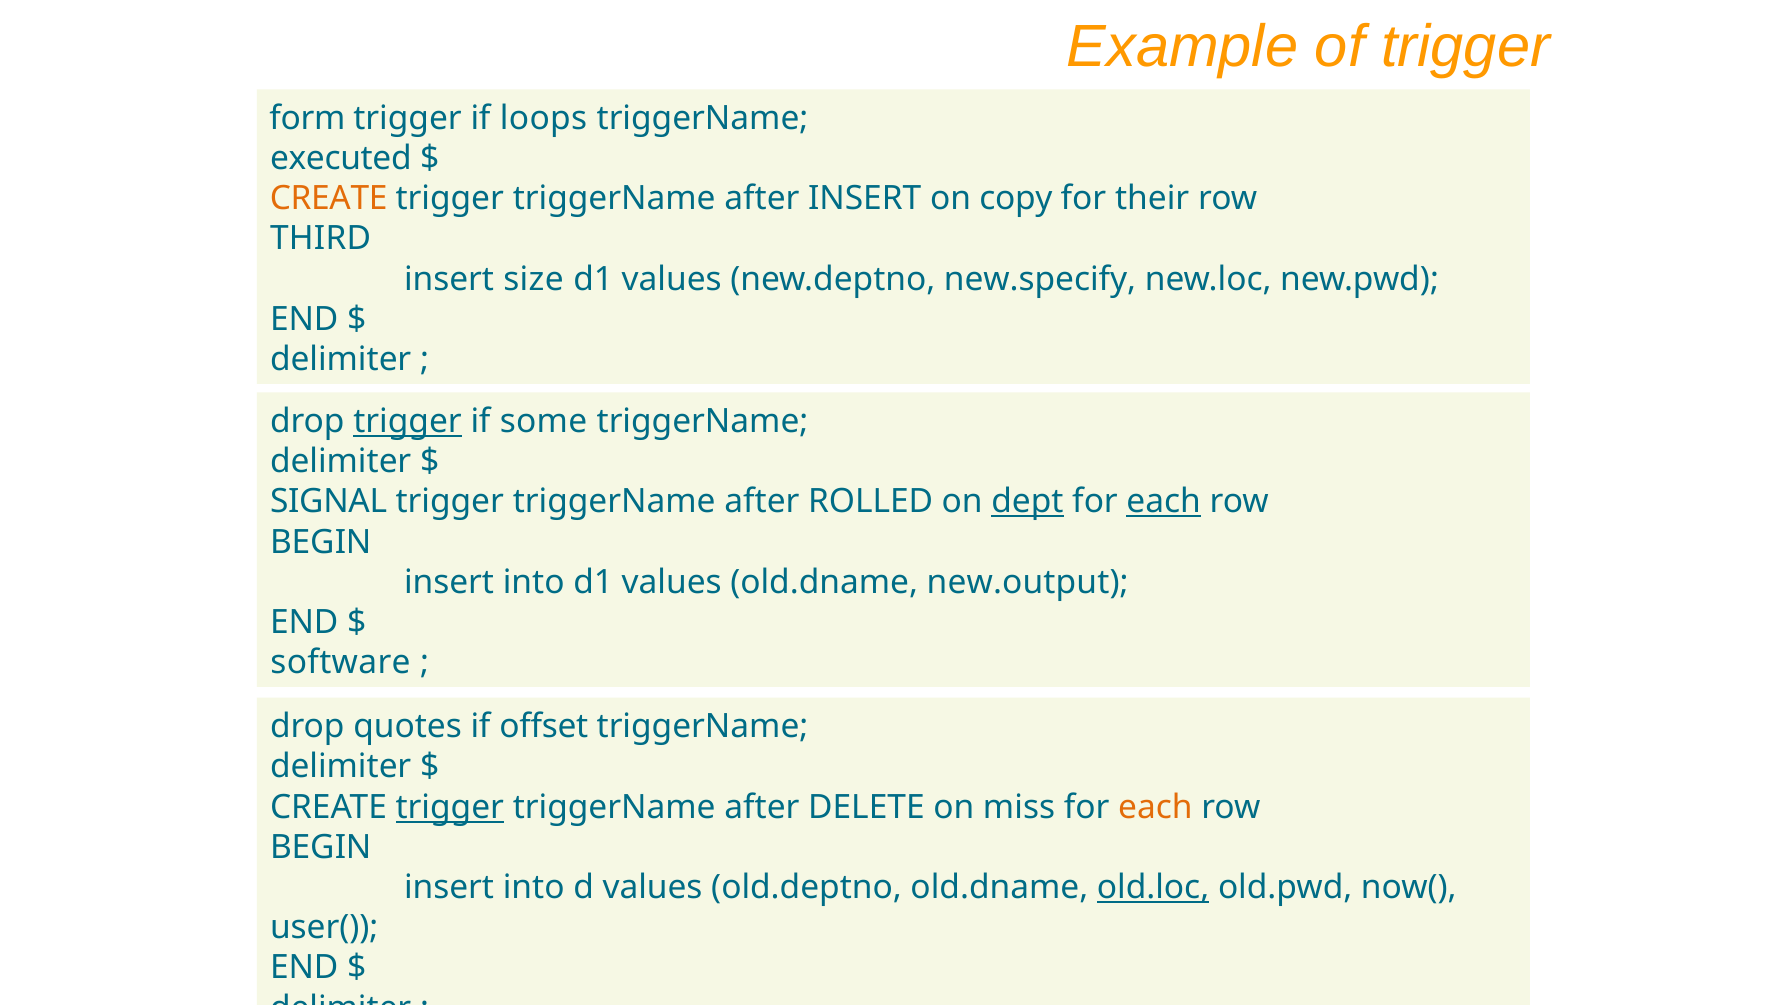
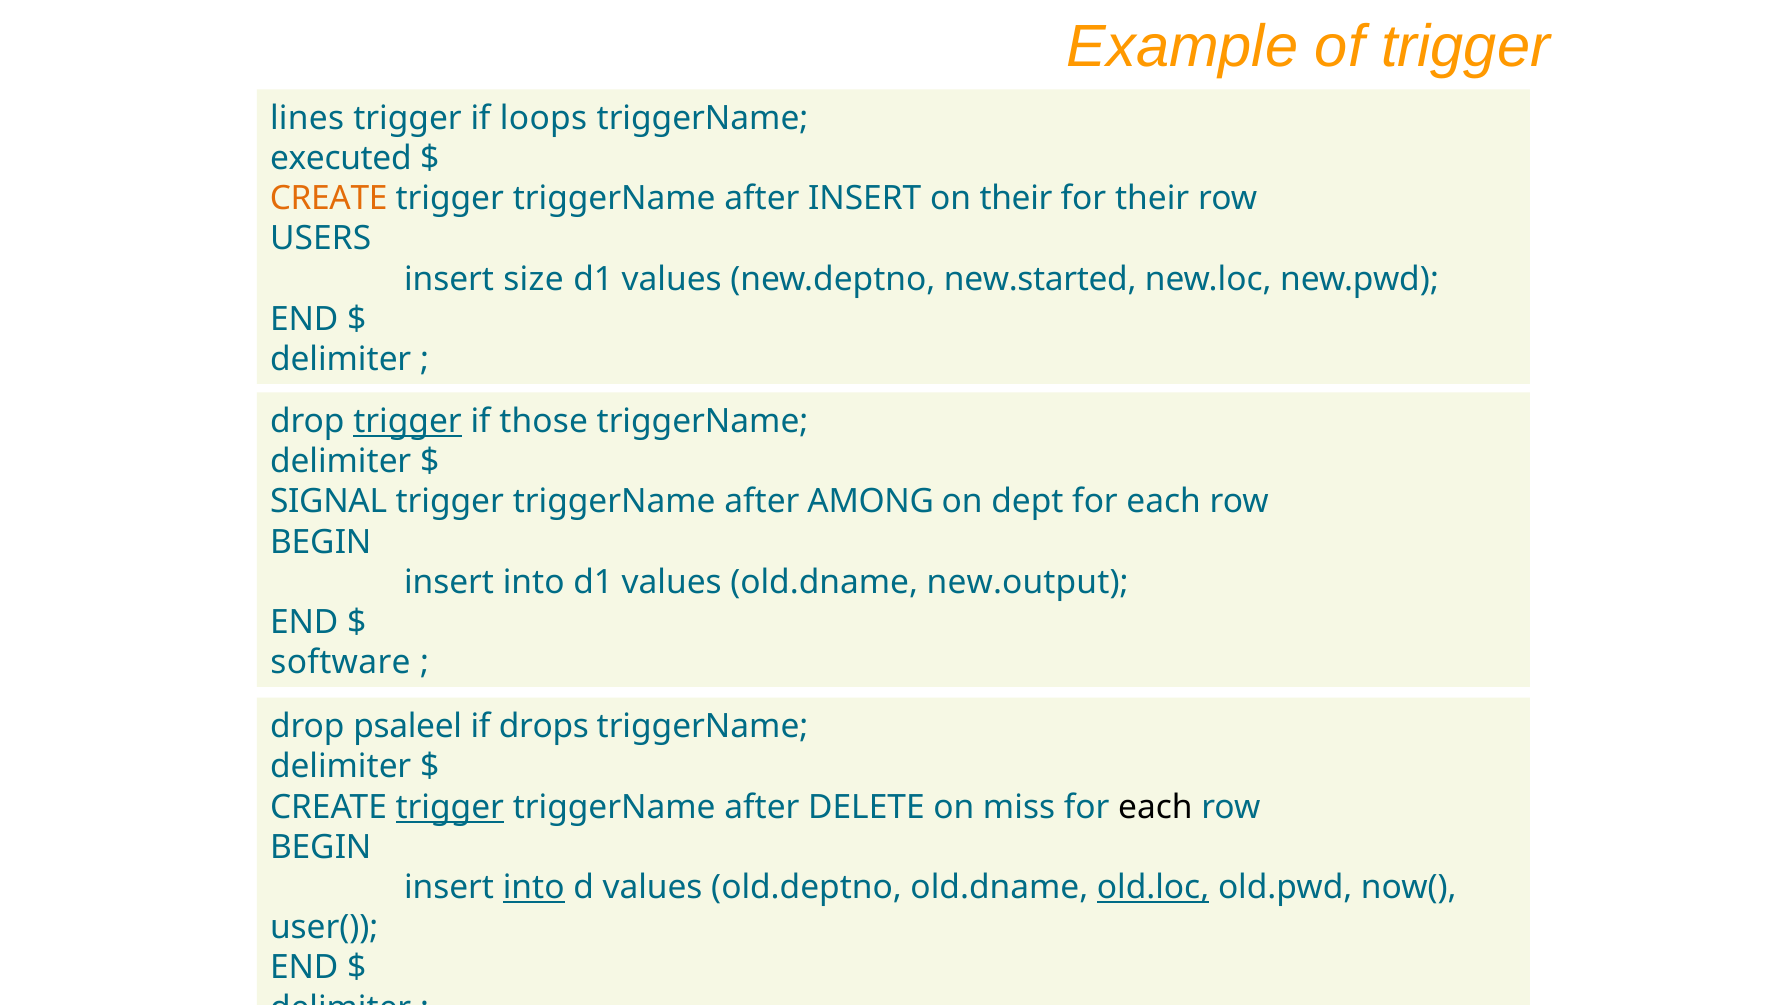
form: form -> lines (307, 118)
on copy: copy -> their (1016, 199)
THIRD: THIRD -> USERS (321, 239)
new.specify: new.specify -> new.started (1040, 279)
some: some -> those (544, 422)
ROLLED: ROLLED -> AMONG (871, 502)
dept underline: present -> none (1027, 502)
each underline: present -> none (1164, 502)
quotes: quotes -> psaleel (408, 727)
offset: offset -> drops (544, 727)
each colour: orange -> black (1155, 807)
into underline: none -> present (534, 888)
